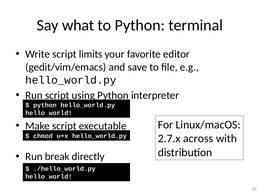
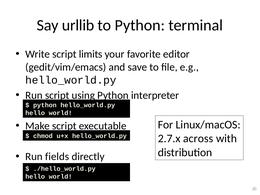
what: what -> urllib (78, 25)
break: break -> fields (57, 157)
